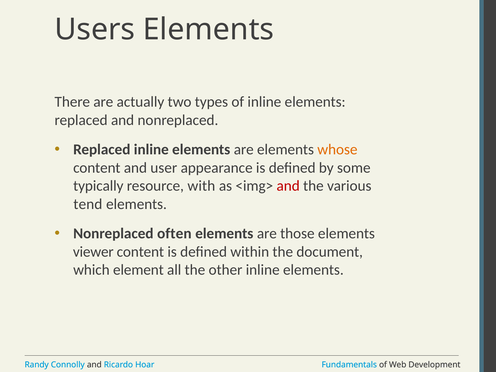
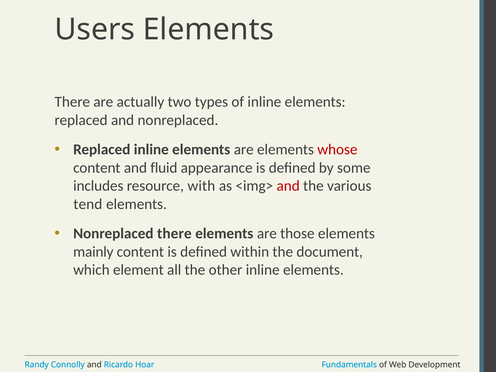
whose colour: orange -> red (337, 150)
user: user -> fluid (164, 168)
typically: typically -> includes (98, 186)
Nonreplaced often: often -> there (174, 234)
viewer: viewer -> mainly (93, 252)
